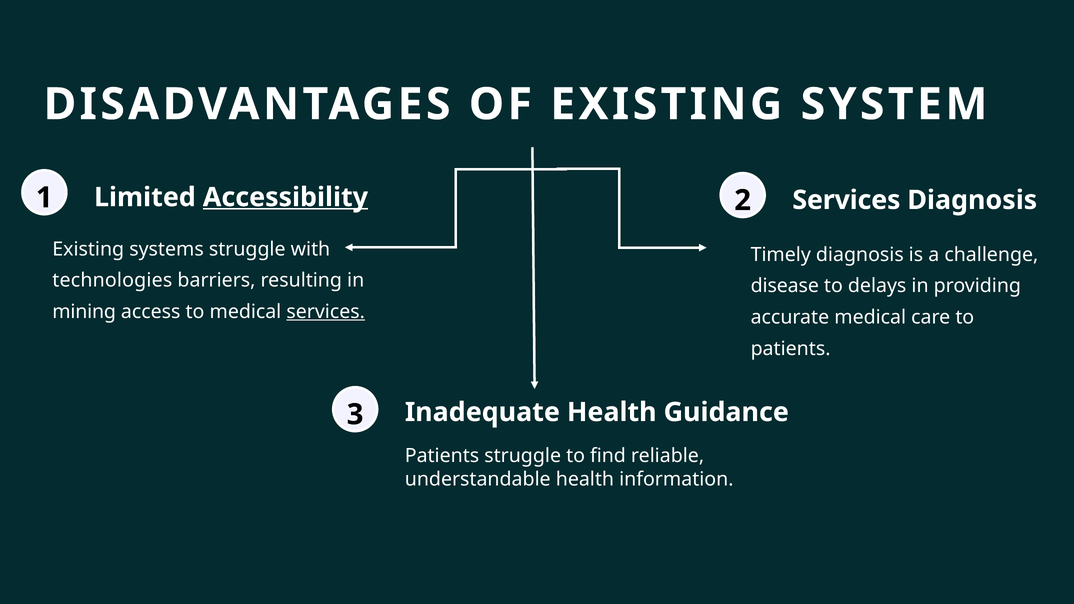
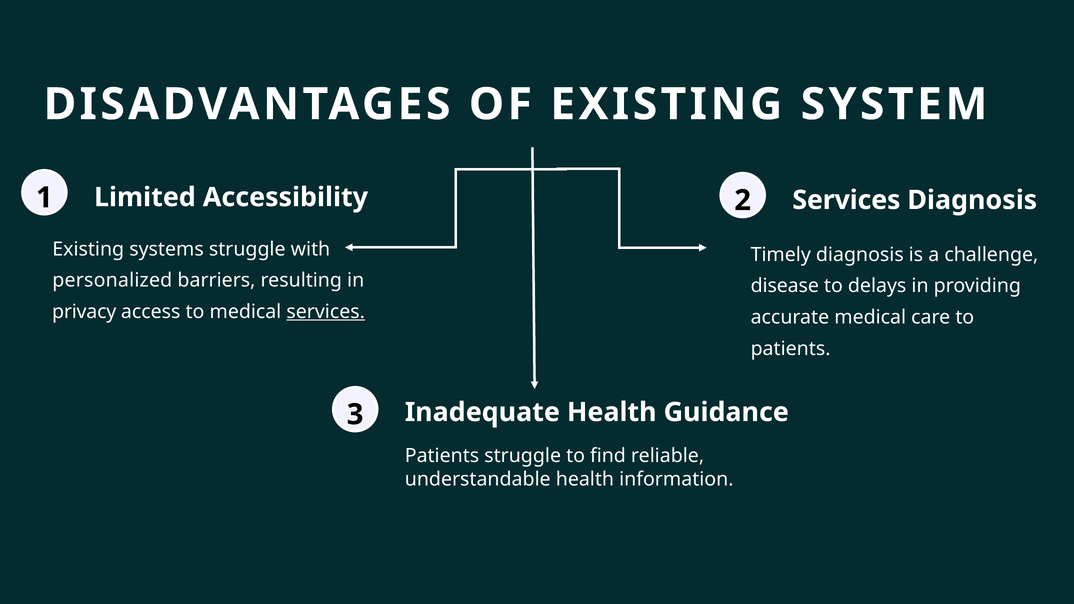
Accessibility underline: present -> none (285, 197)
technologies: technologies -> personalized (112, 280)
mining: mining -> privacy (84, 312)
